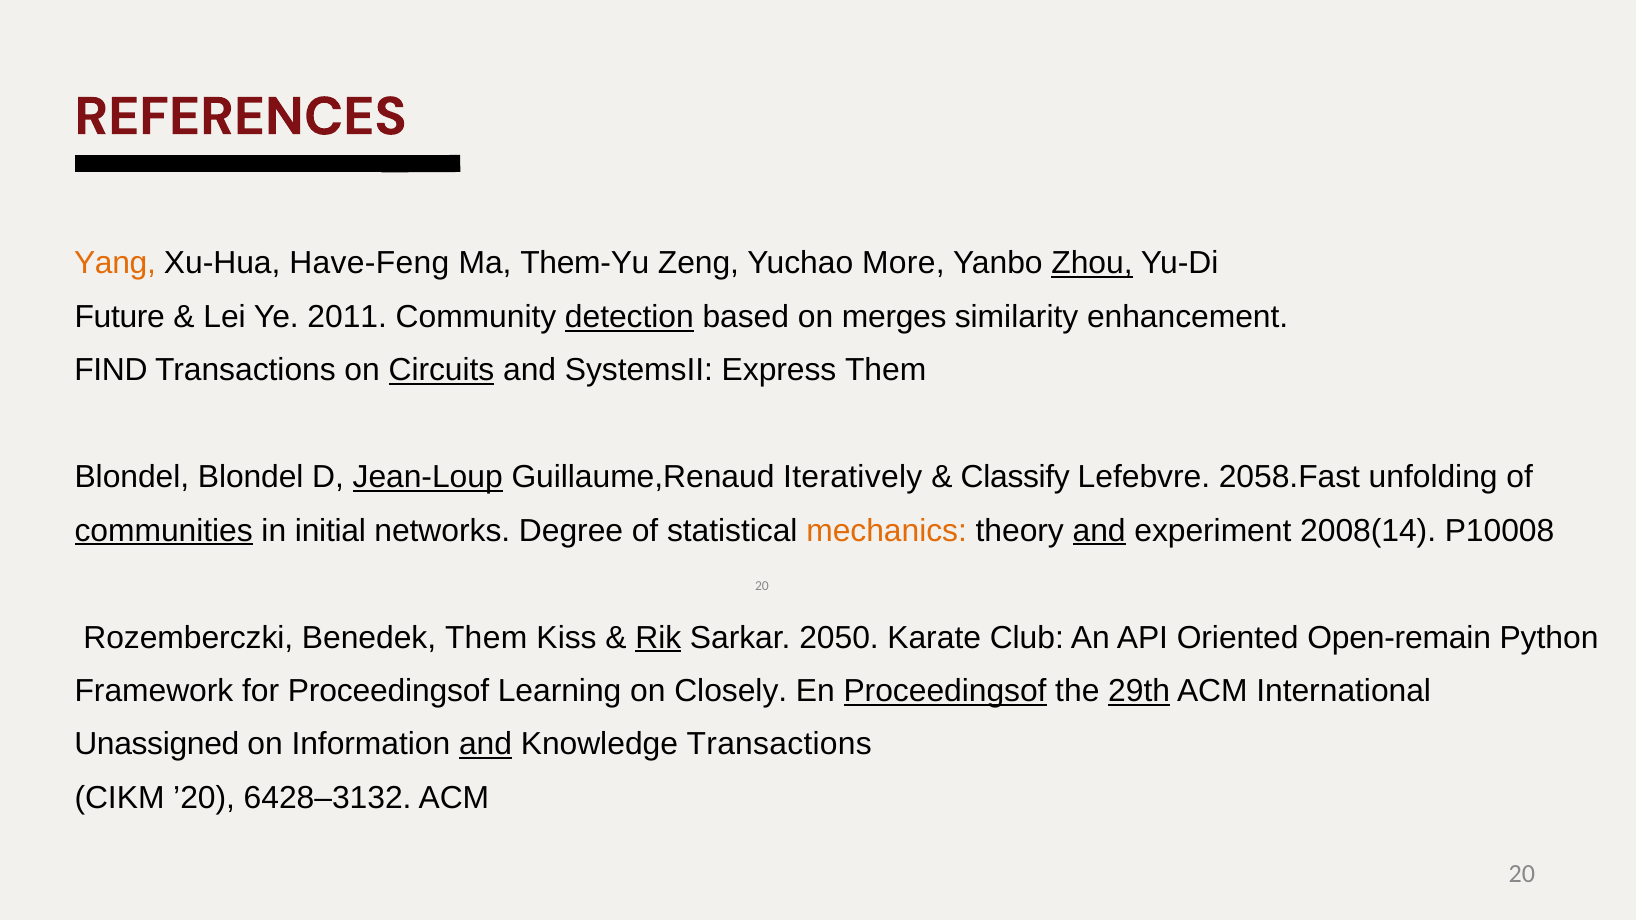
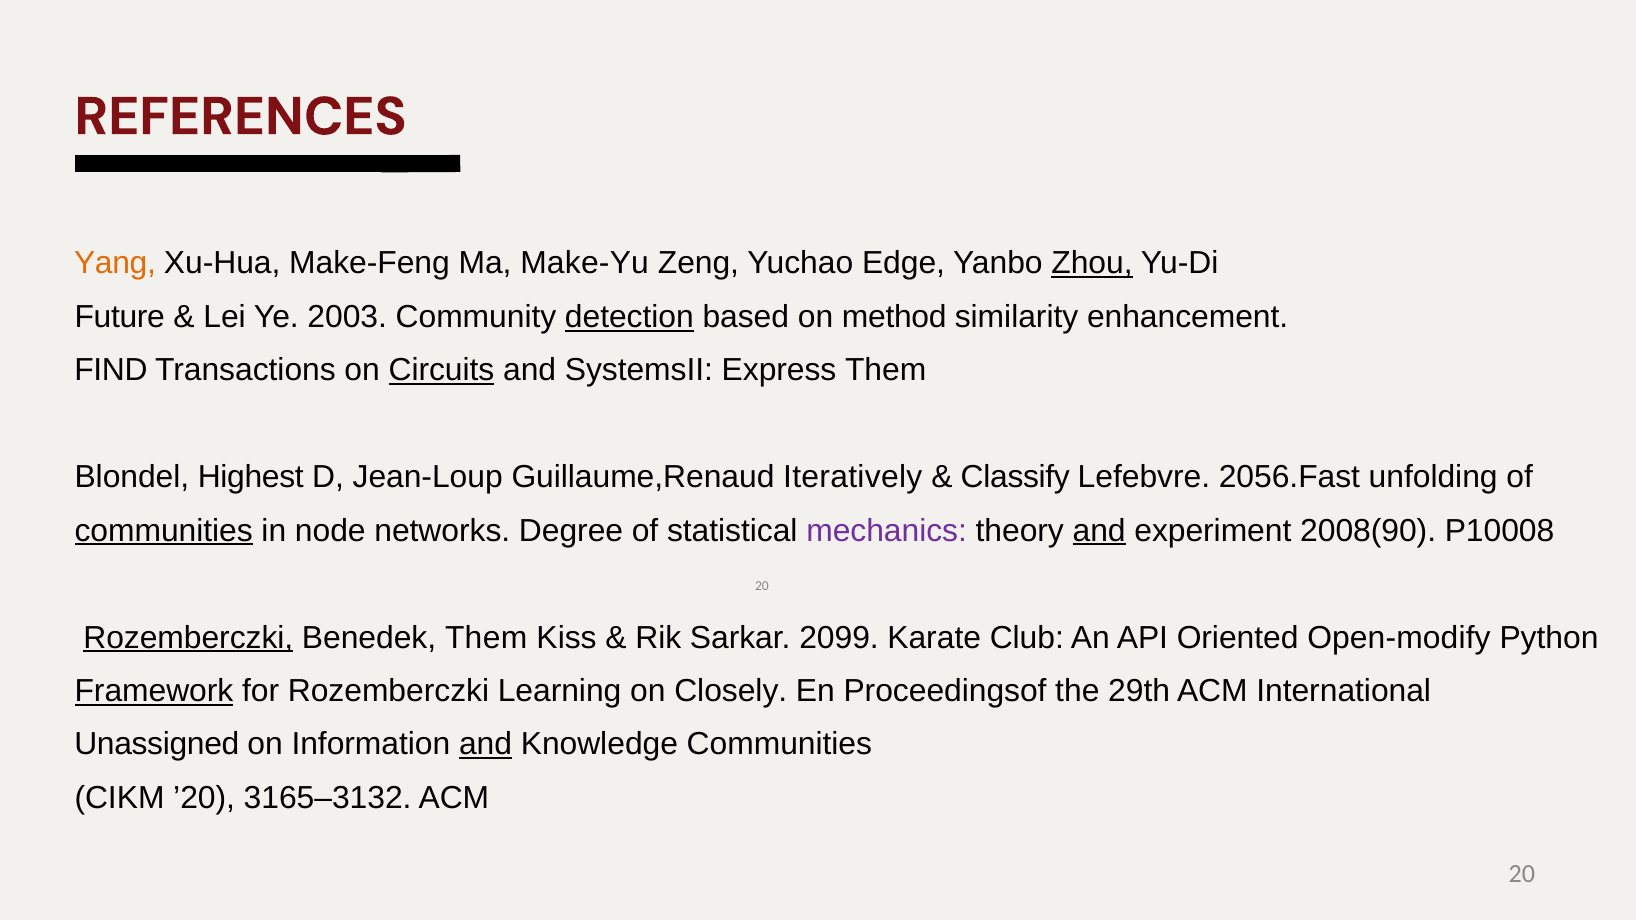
Have-Feng: Have-Feng -> Make-Feng (369, 264)
Them-Yu: Them-Yu -> Make-Yu (585, 264)
More: More -> Edge (904, 264)
2011: 2011 -> 2003 (347, 317)
merges: merges -> method (894, 317)
Blondel Blondel: Blondel -> Highest (251, 477)
Jean-Loup underline: present -> none (428, 477)
2058.Fast: 2058.Fast -> 2056.Fast (1289, 477)
initial: initial -> node (330, 531)
mechanics colour: orange -> purple (887, 531)
2008(14: 2008(14 -> 2008(90 (1368, 531)
Rozemberczki underline: none -> present (188, 638)
Rik underline: present -> none (658, 638)
2050: 2050 -> 2099 (839, 638)
Open-remain: Open-remain -> Open-modify (1399, 638)
Framework underline: none -> present (154, 691)
for Proceedingsof: Proceedingsof -> Rozemberczki (388, 691)
Proceedingsof underline: present -> none (945, 691)
29th underline: present -> none (1139, 691)
Knowledge Transactions: Transactions -> Communities (779, 745)
6428–3132: 6428–3132 -> 3165–3132 (328, 798)
